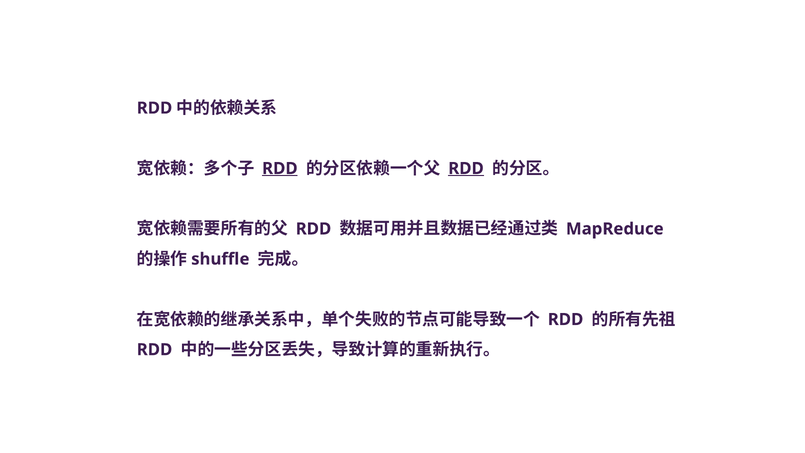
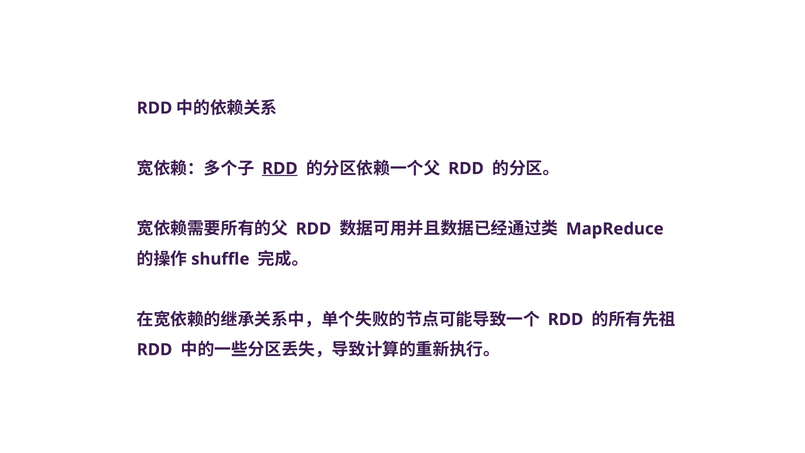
RDD underline: present -> none (466, 168)
